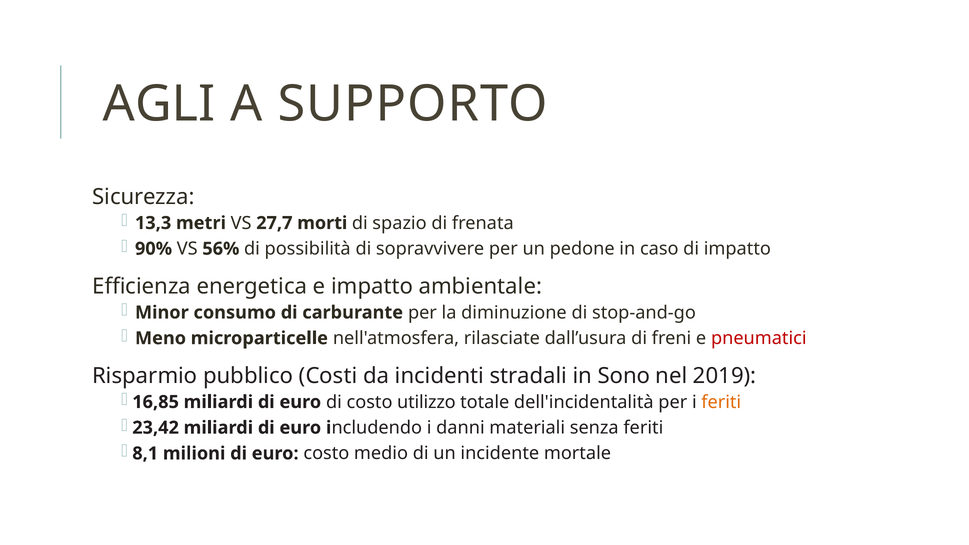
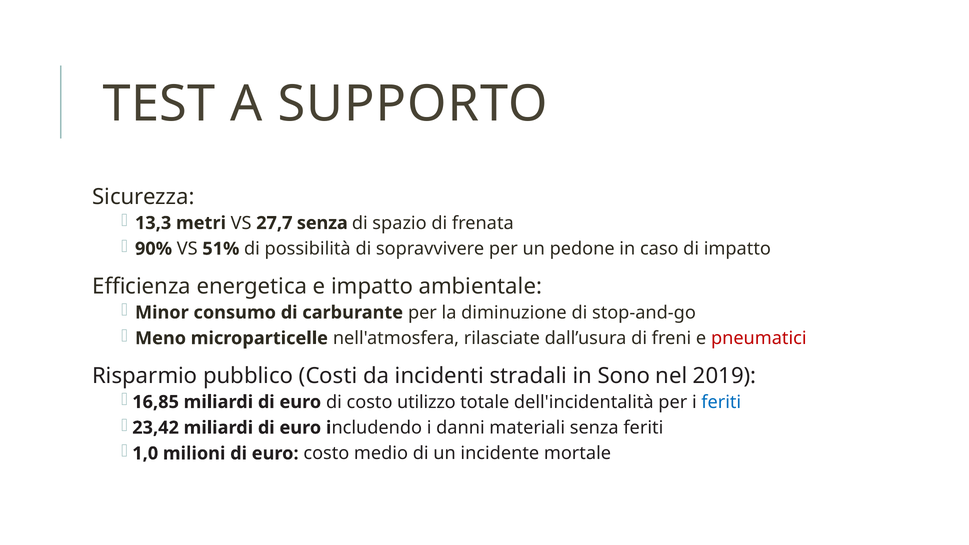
AGLI: AGLI -> TEST (159, 104)
27,7 morti: morti -> senza (322, 223)
56%: 56% -> 51% (221, 249)
feriti colour: orange -> blue (721, 402)
8,1: 8,1 -> 1,0 (145, 453)
